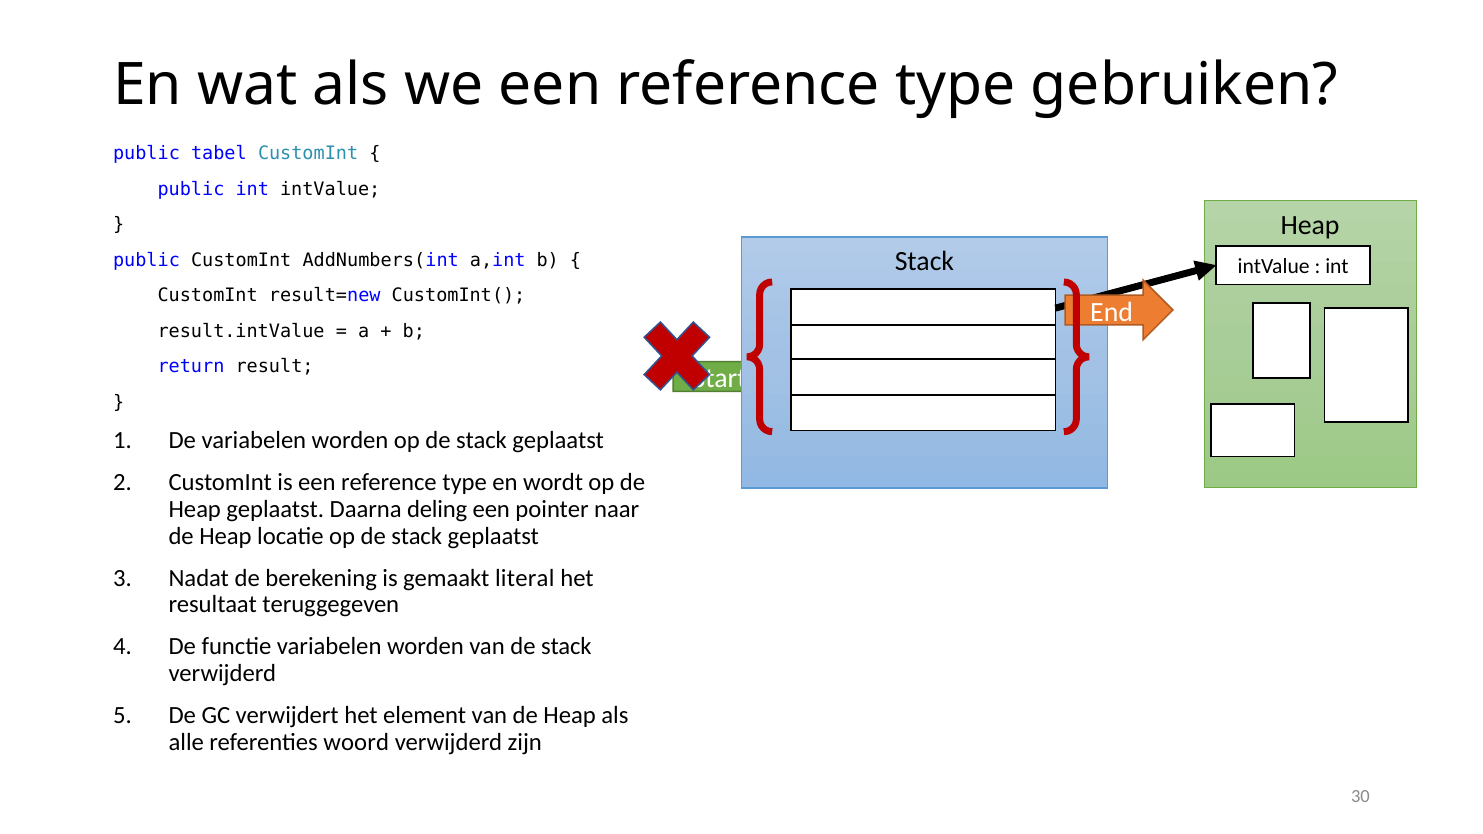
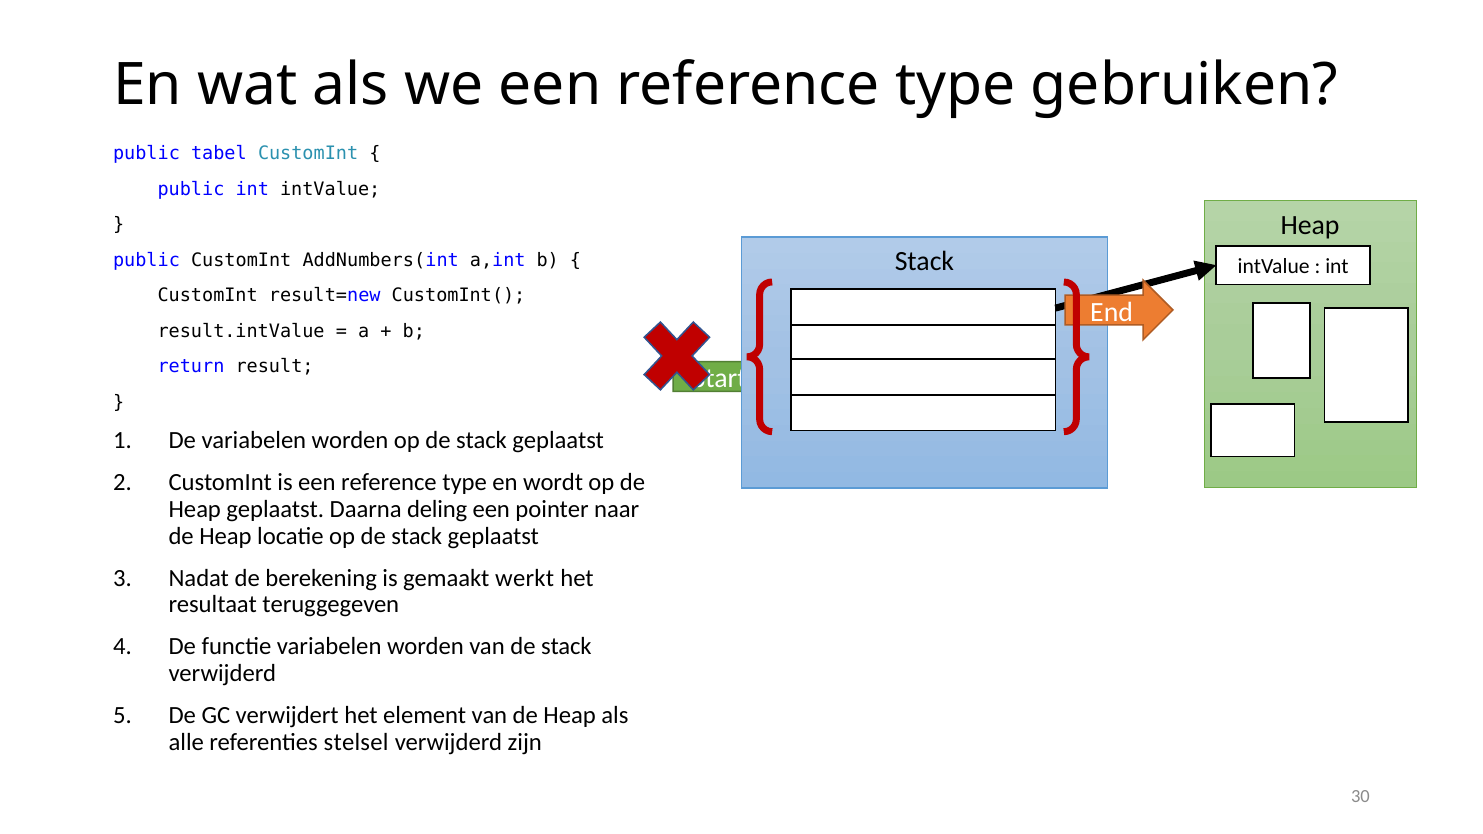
literal: literal -> werkt (525, 578)
woord: woord -> stelsel (356, 742)
